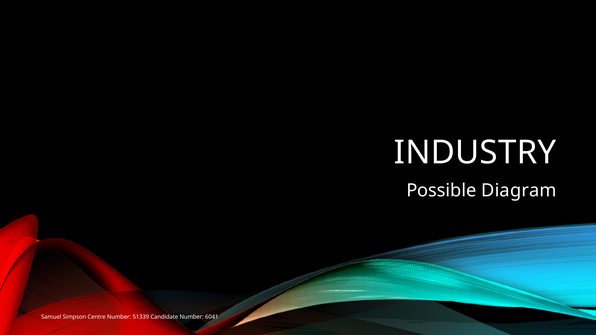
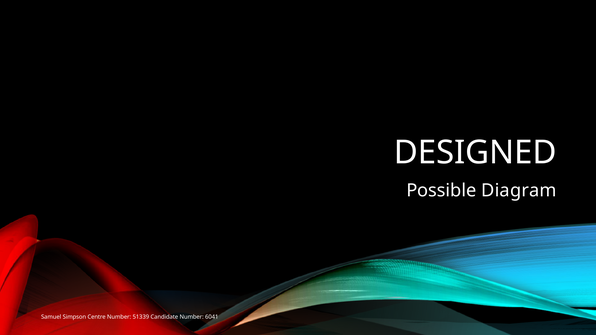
INDUSTRY: INDUSTRY -> DESIGNED (475, 153)
